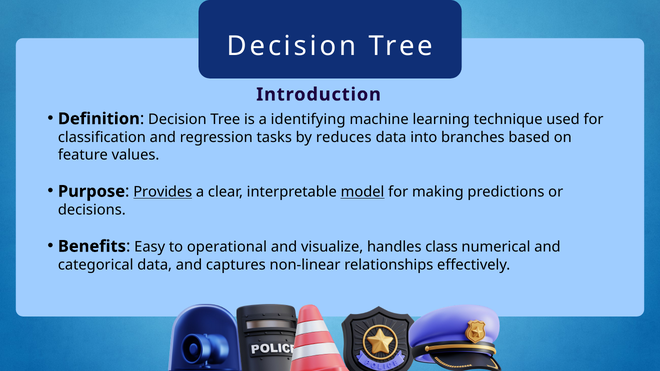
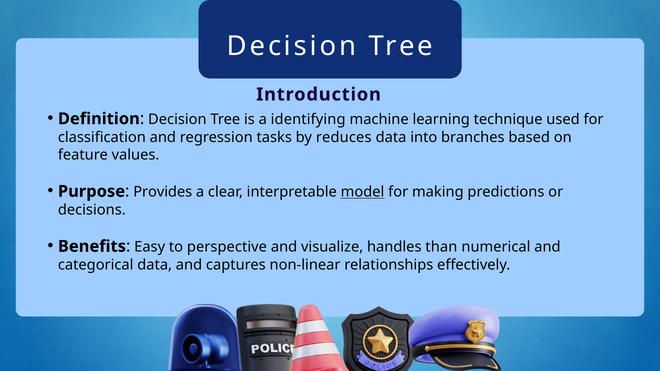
Provides underline: present -> none (163, 192)
operational: operational -> perspective (227, 247)
class: class -> than (441, 247)
